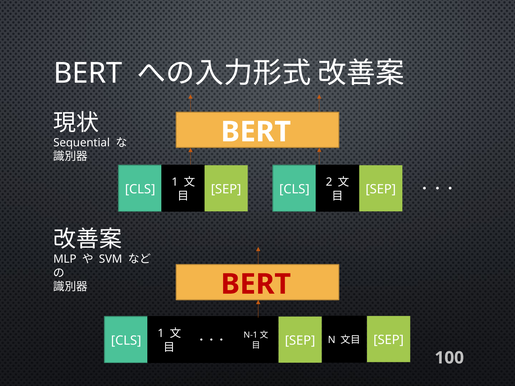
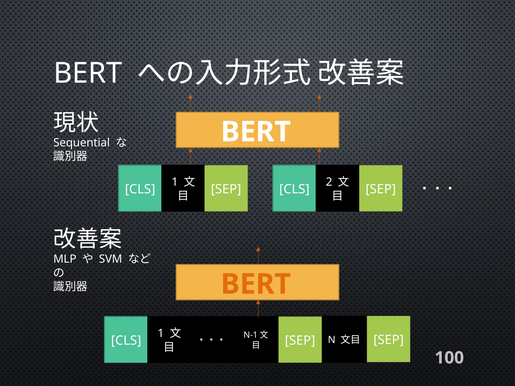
BERT colour: red -> orange (256, 284)
